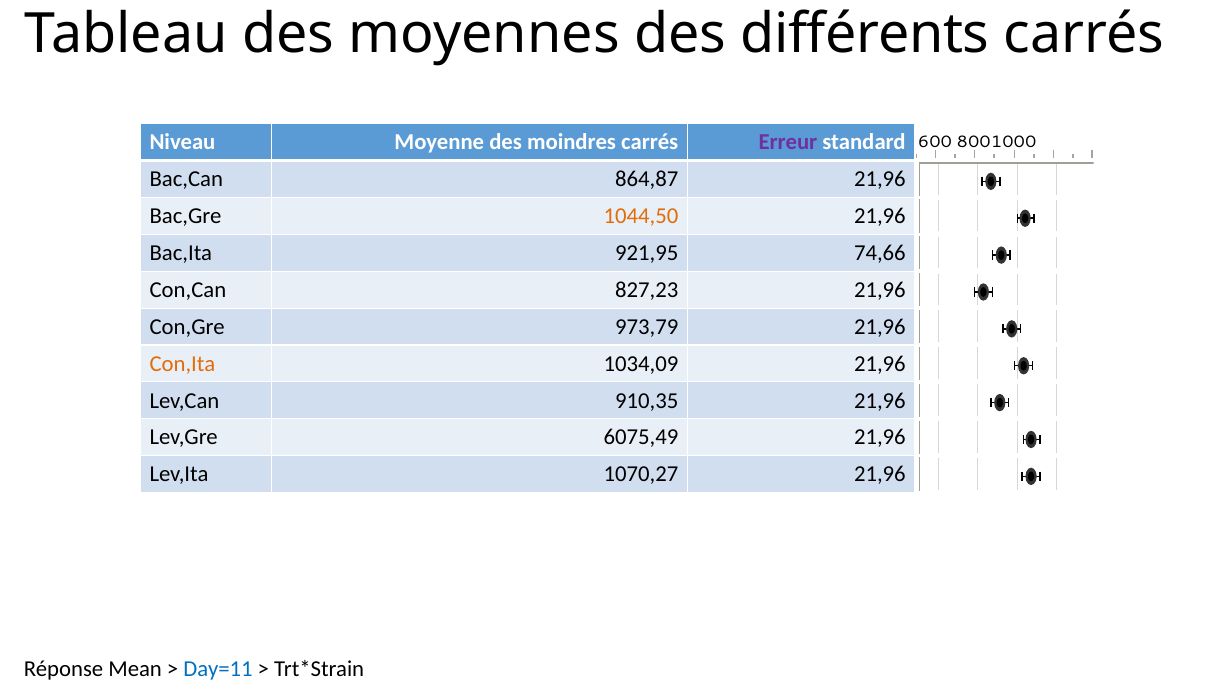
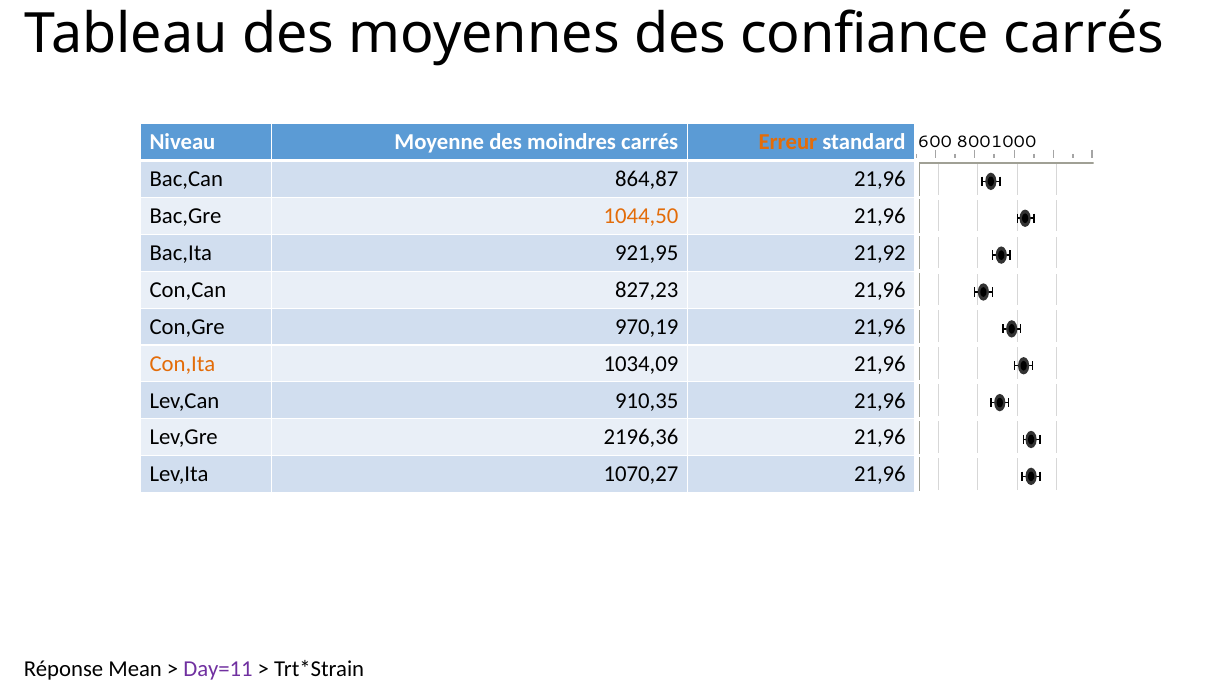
différents: différents -> confiance (865, 34)
Erreur colour: purple -> orange (788, 143)
74,66: 74,66 -> 21,92 (880, 253)
973,79: 973,79 -> 970,19 (647, 327)
6075,49: 6075,49 -> 2196,36 (641, 438)
Day=11 colour: blue -> purple (218, 670)
